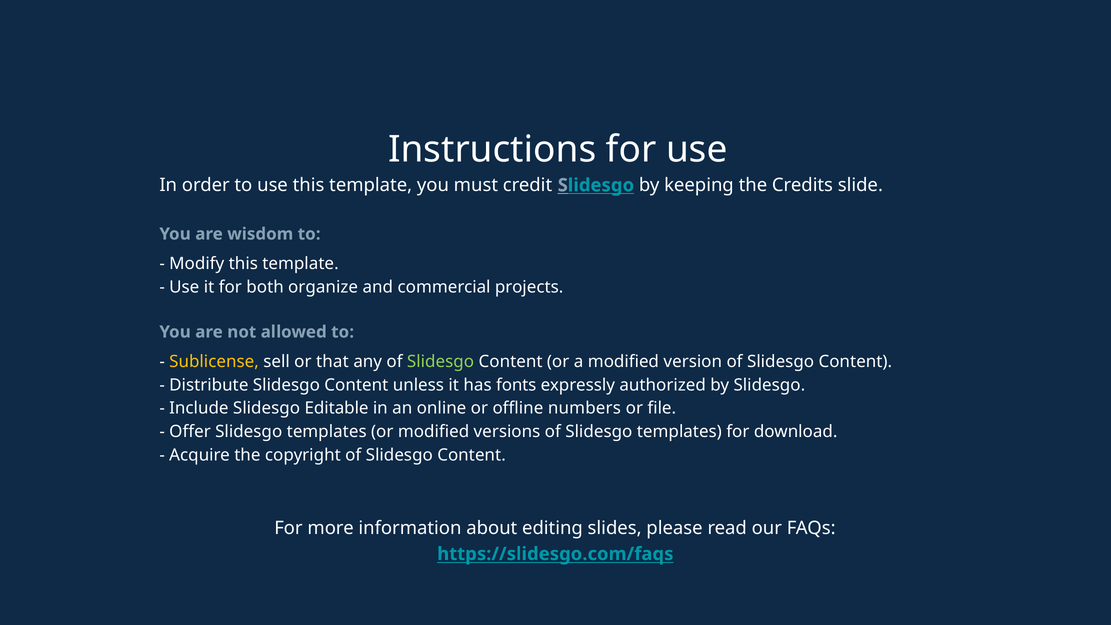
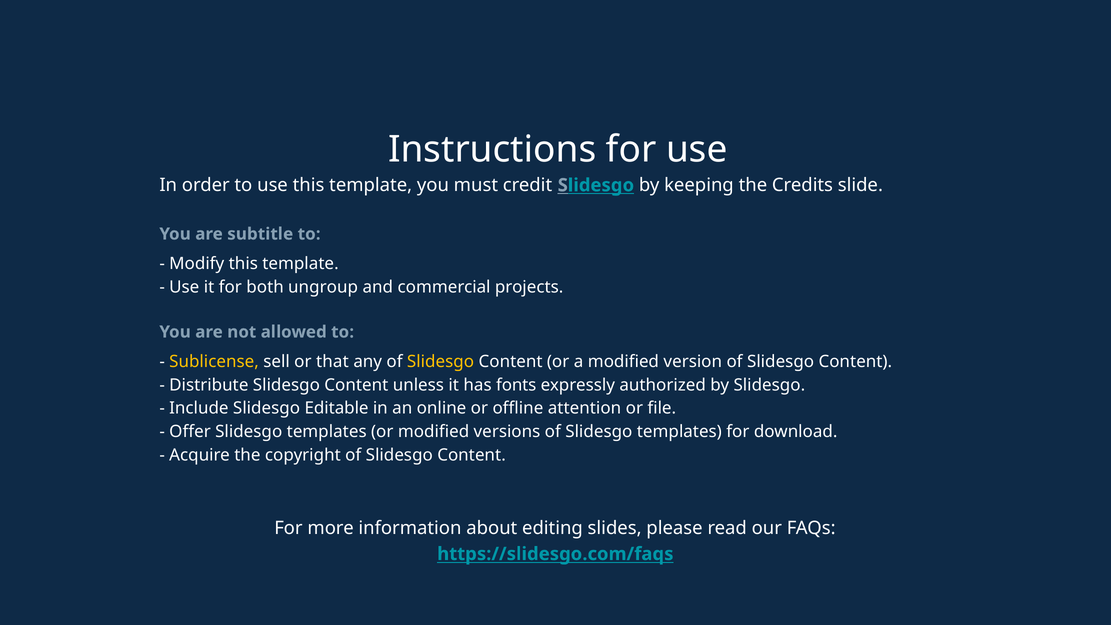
wisdom: wisdom -> subtitle (260, 234)
organize: organize -> ungroup (323, 287)
Slidesgo colour: light green -> yellow (441, 362)
numbers: numbers -> attention (584, 408)
